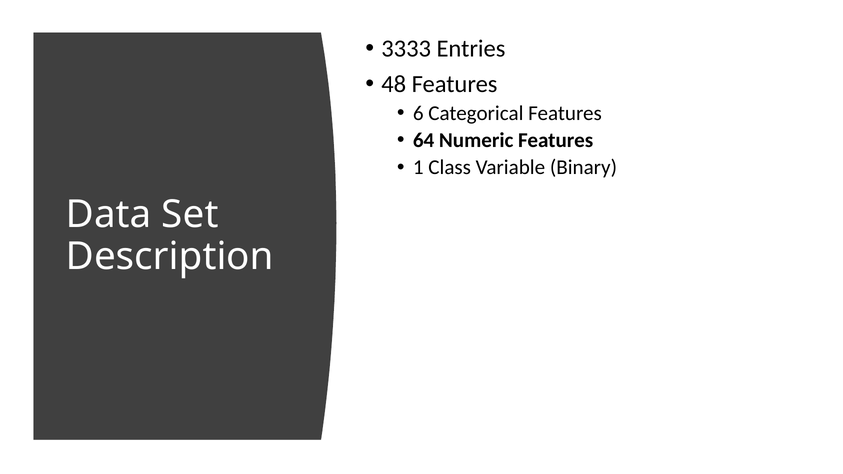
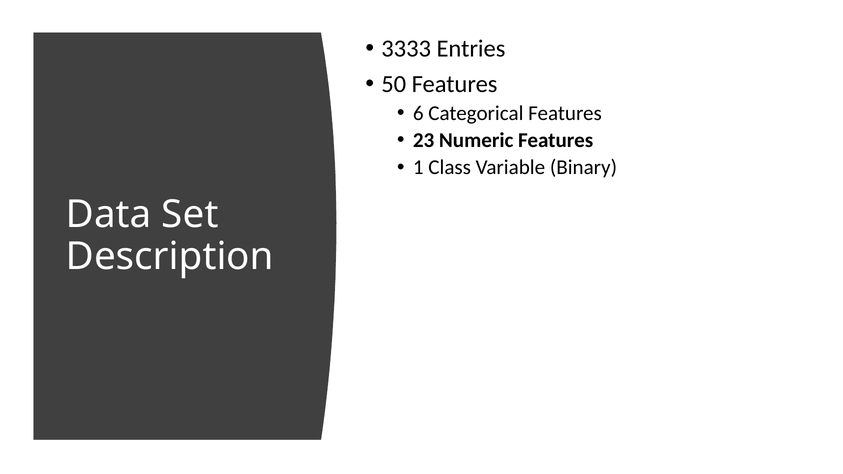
48: 48 -> 50 (394, 84)
64: 64 -> 23 (424, 140)
